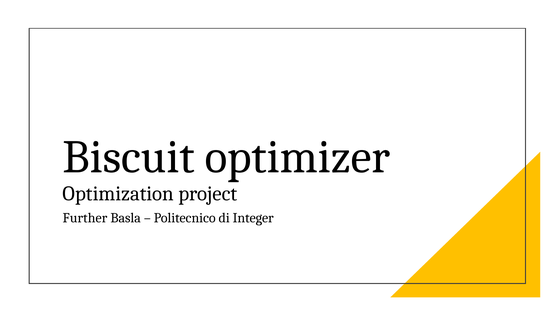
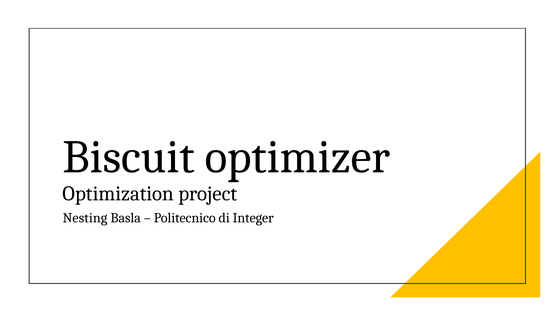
Further: Further -> Nesting (85, 218)
